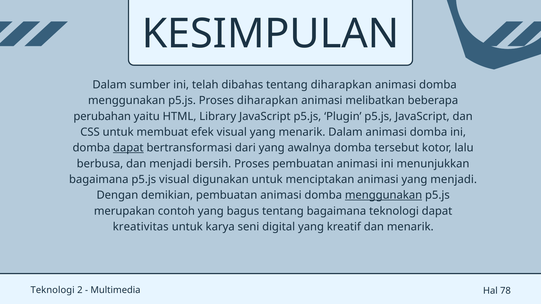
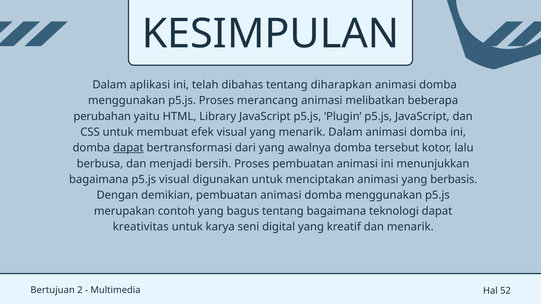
sumber: sumber -> aplikasi (150, 85)
Proses diharapkan: diharapkan -> merancang (268, 101)
yang menjadi: menjadi -> berbasis (454, 180)
menggunakan underline: present -> none (384, 195)
Teknologi: Teknologi -> Bertujuan (53, 290)
78: 78 -> 52 (505, 291)
